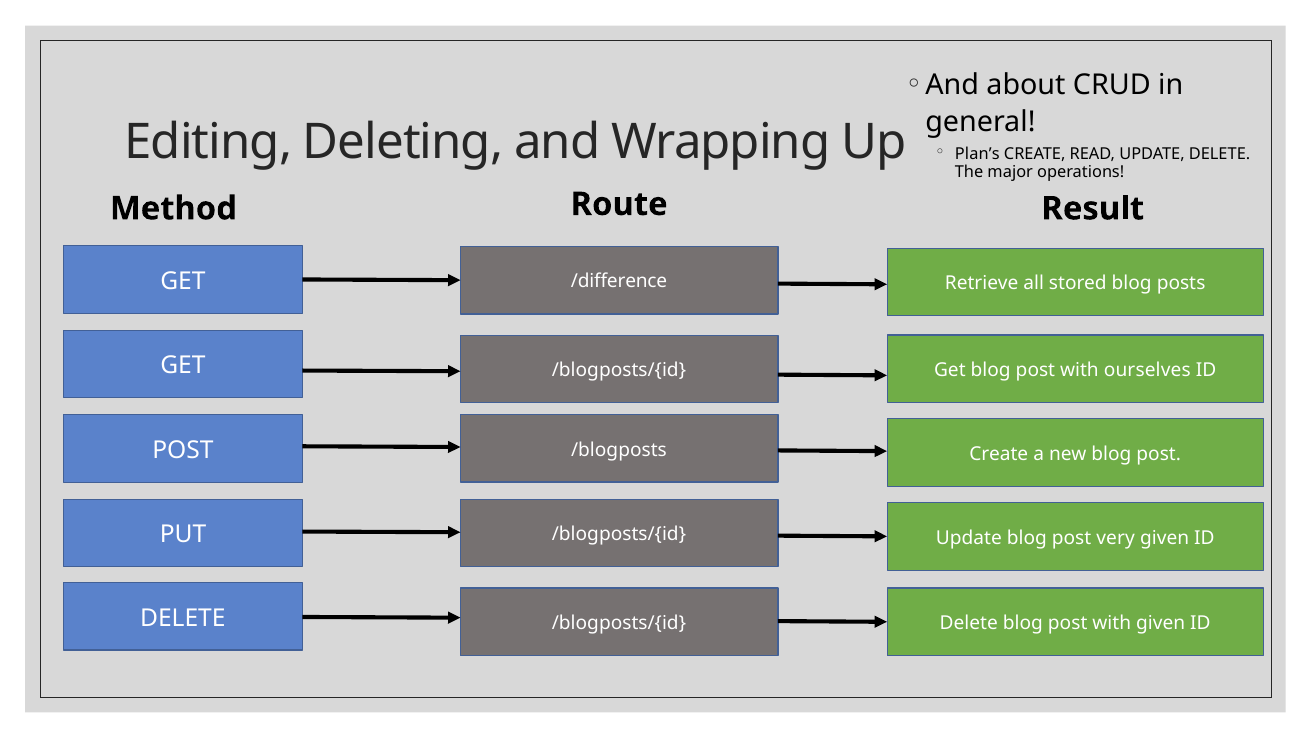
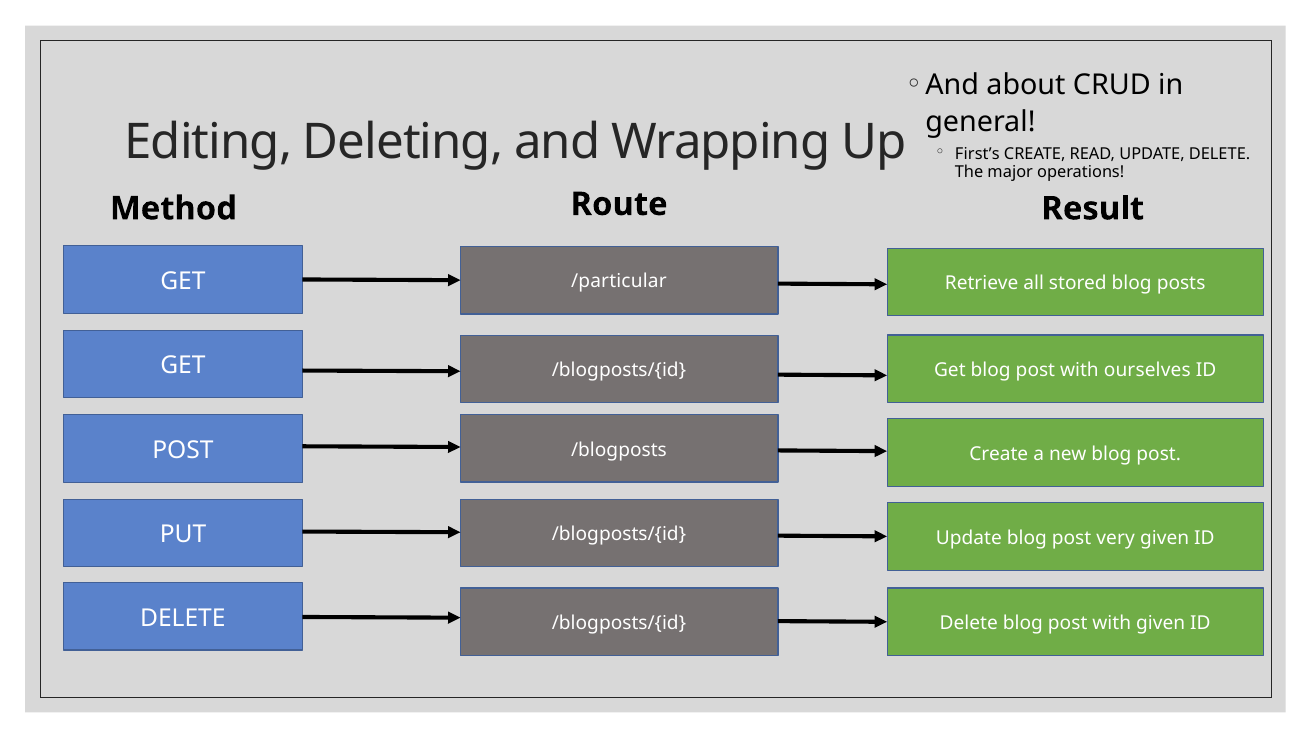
Plan’s: Plan’s -> First’s (977, 154)
/difference: /difference -> /particular (619, 281)
